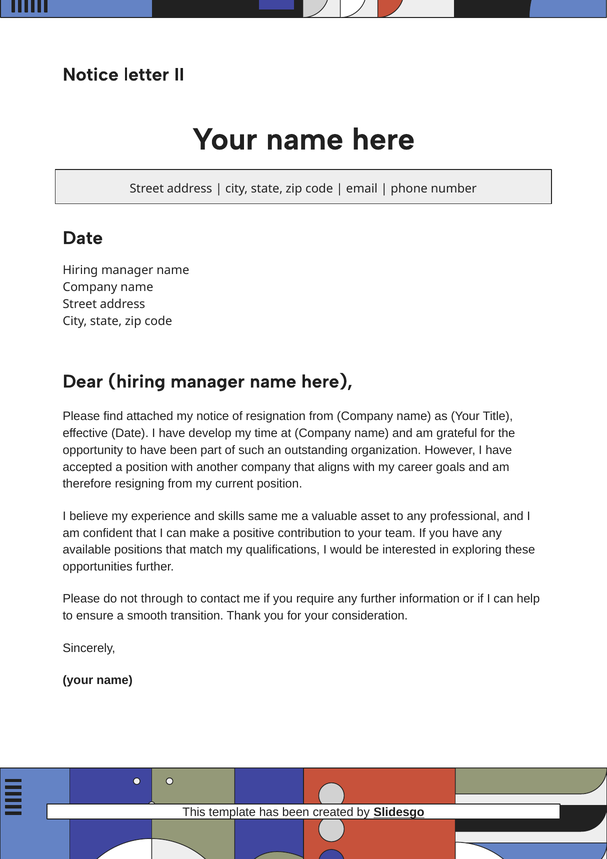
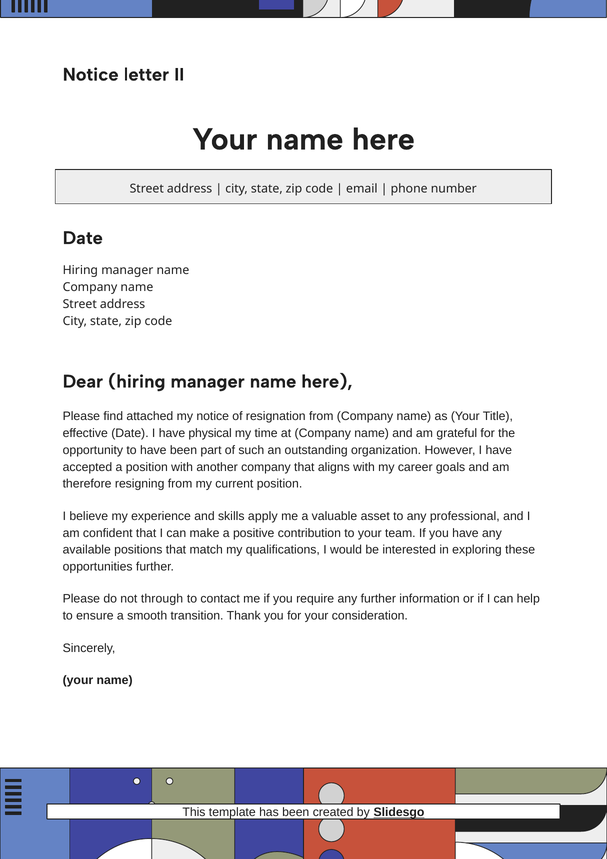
develop: develop -> physical (210, 433)
same: same -> apply (263, 516)
